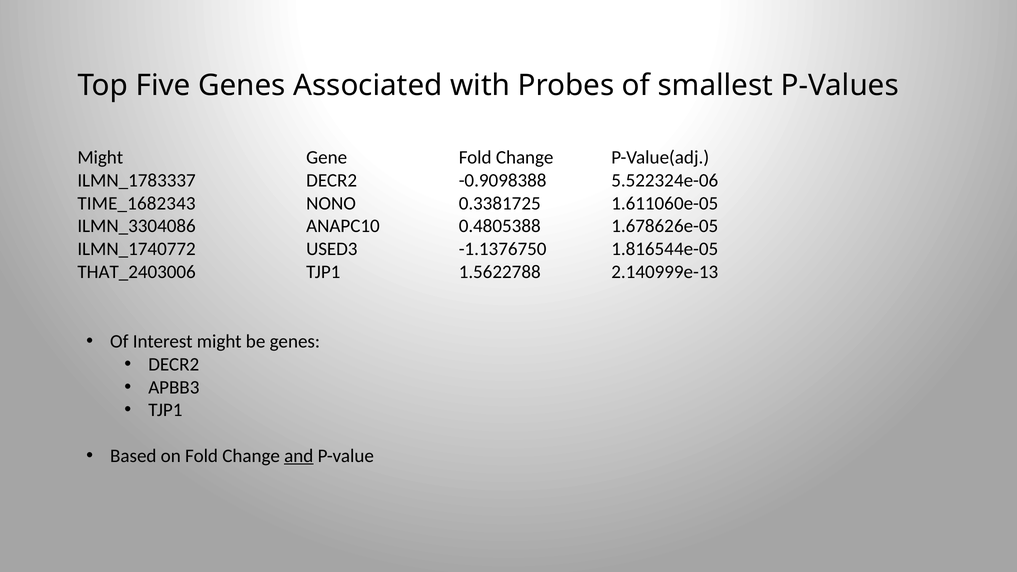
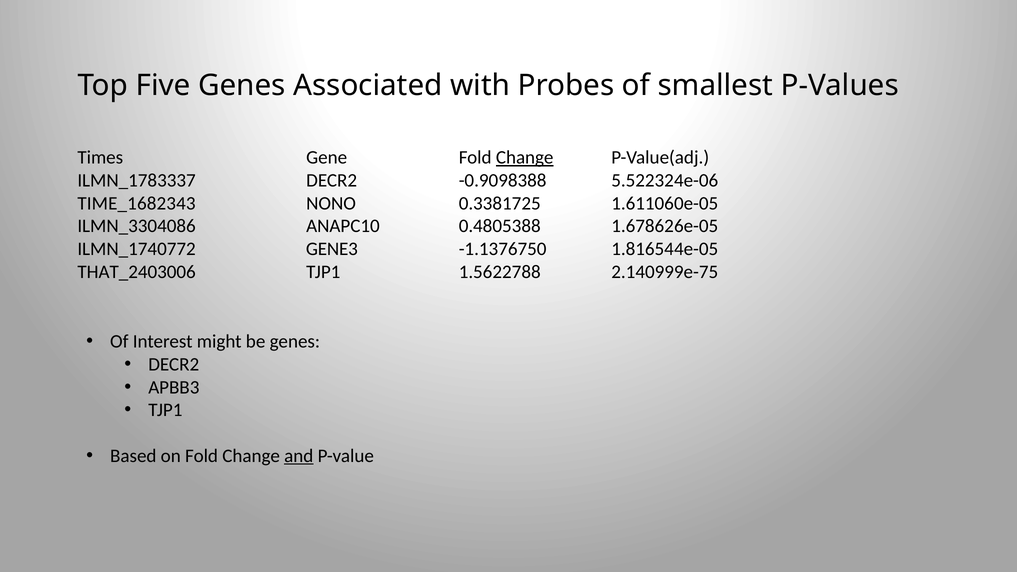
Might: Might -> Times (100, 158)
Change underline: none -> present (525, 158)
USED3: USED3 -> GENE3 (332, 249)
2.140999e-13: 2.140999e-13 -> 2.140999e-75 (665, 272)
